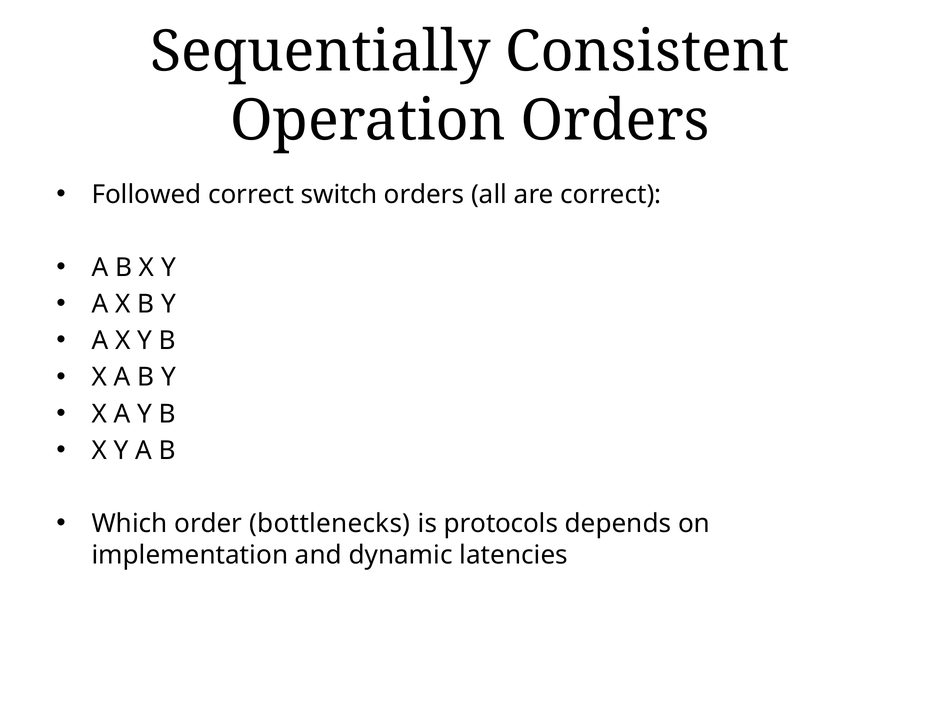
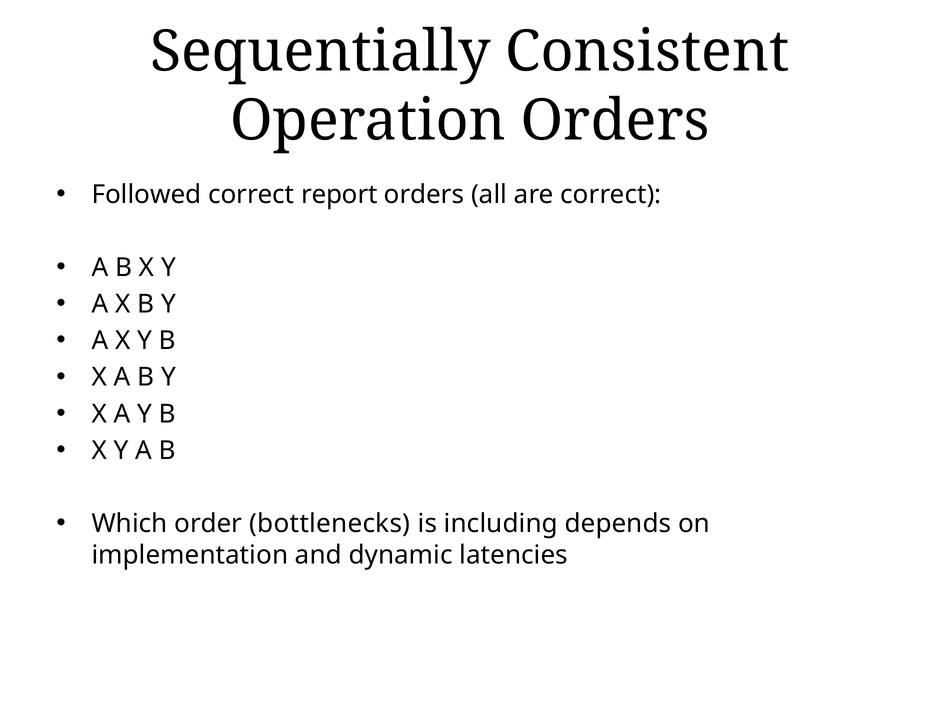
switch: switch -> report (339, 195)
protocols: protocols -> including (501, 524)
